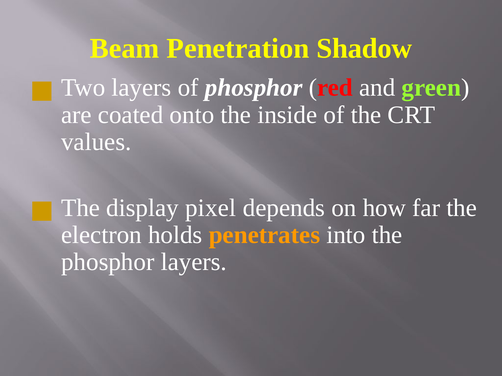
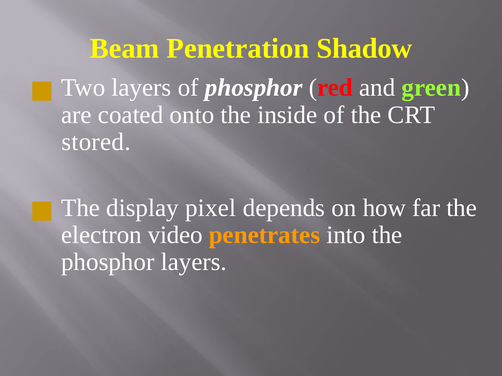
values: values -> stored (96, 142)
holds: holds -> video (175, 235)
